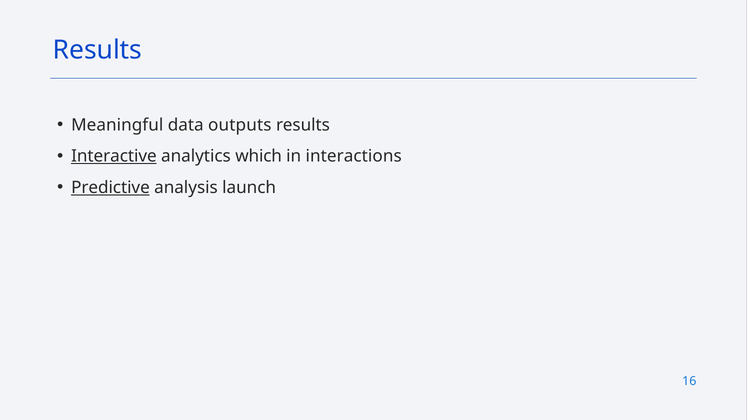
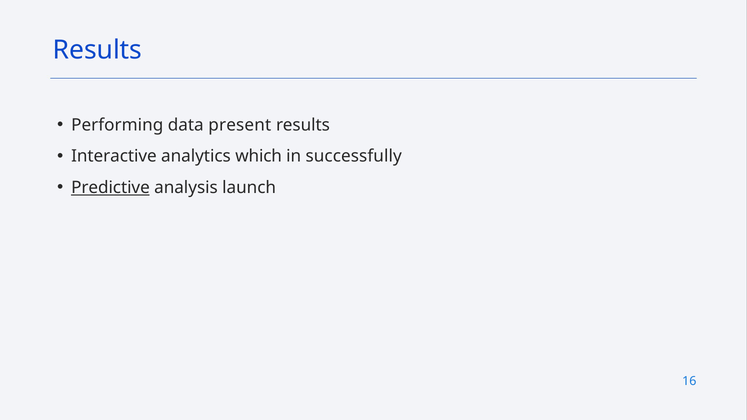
Meaningful: Meaningful -> Performing (117, 125)
outputs: outputs -> present (240, 125)
Interactive underline: present -> none (114, 156)
interactions: interactions -> successfully (354, 156)
